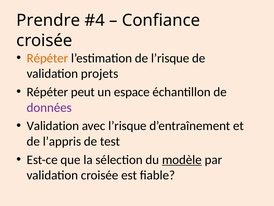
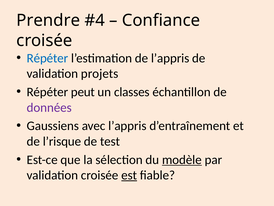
Répéter colour: orange -> blue (47, 58)
de l’risque: l’risque -> l’appris (170, 58)
espace: espace -> classes (132, 92)
Validation: Validation -> Gaussiens (53, 126)
avec l’risque: l’risque -> l’appris (127, 126)
l’appris: l’appris -> l’risque (62, 141)
est underline: none -> present (129, 175)
